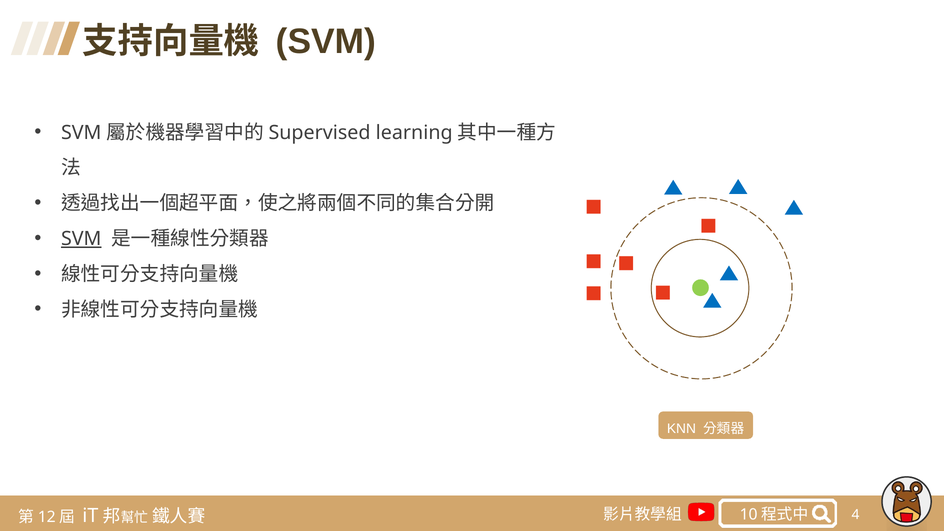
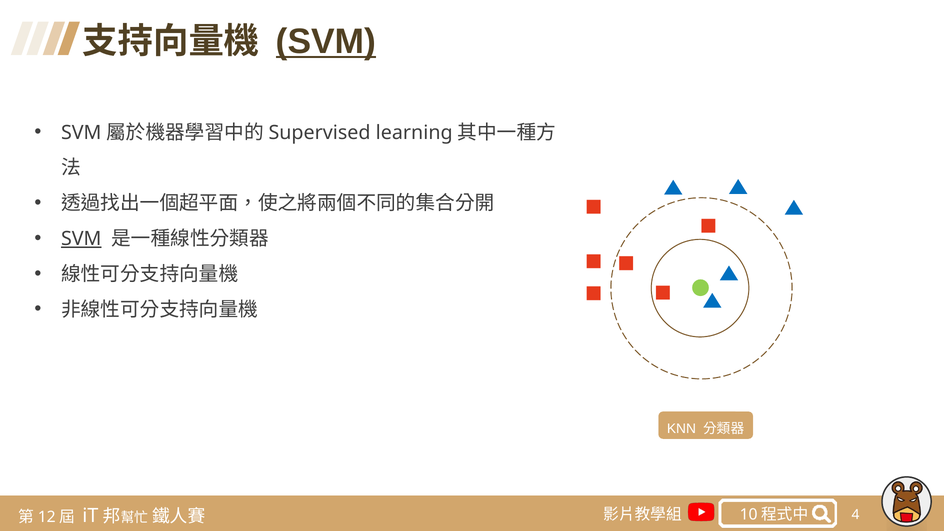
SVM underline: none -> present (326, 42)
